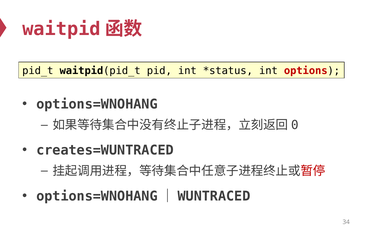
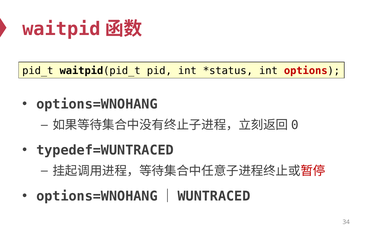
creates=WUNTRACED: creates=WUNTRACED -> typedef=WUNTRACED (105, 150)
